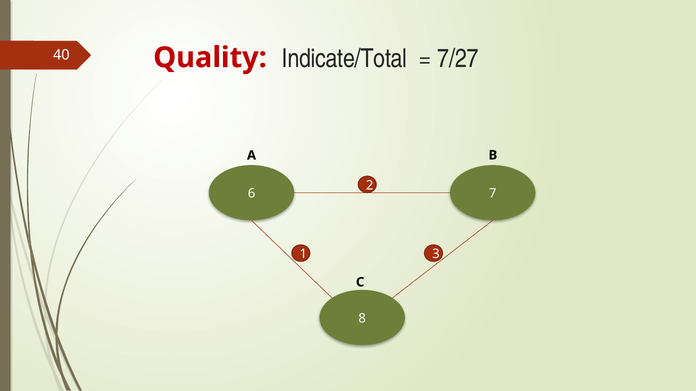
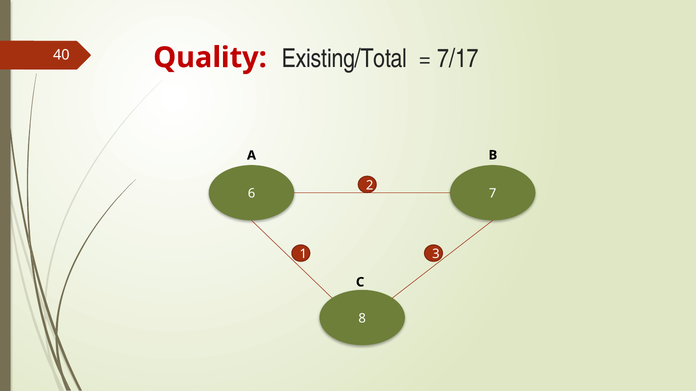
Indicate/Total: Indicate/Total -> Existing/Total (344, 59)
7/27: 7/27 -> 7/17 (458, 59)
